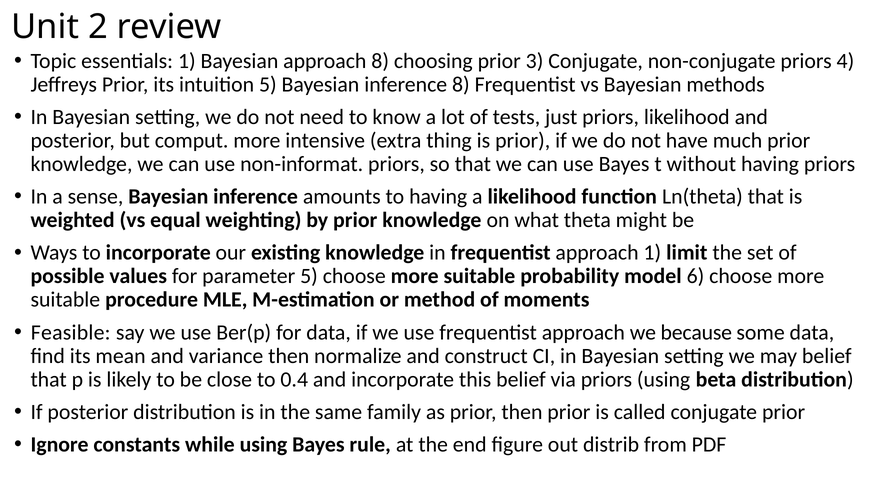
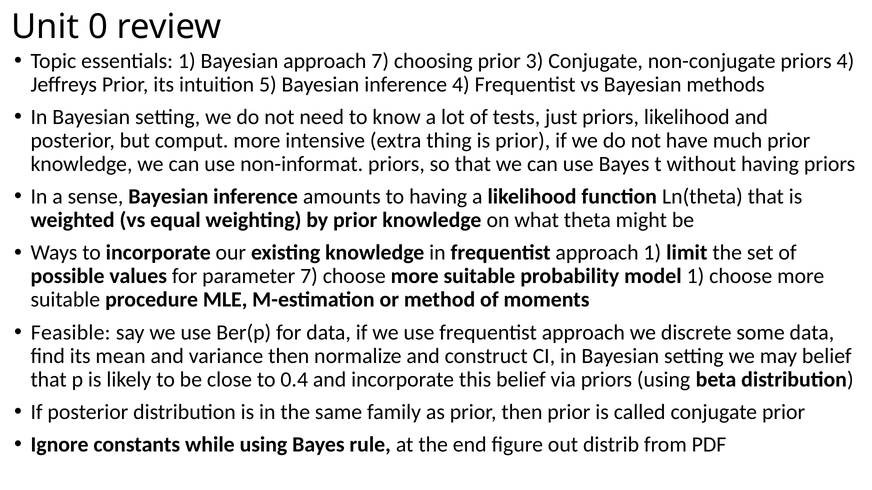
2: 2 -> 0 (98, 27)
approach 8: 8 -> 7 (380, 61)
inference 8: 8 -> 4 (461, 85)
parameter 5: 5 -> 7 (309, 277)
model 6: 6 -> 1 (696, 277)
because: because -> discrete (696, 333)
